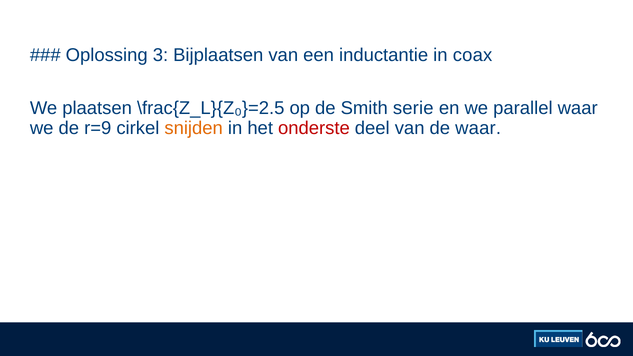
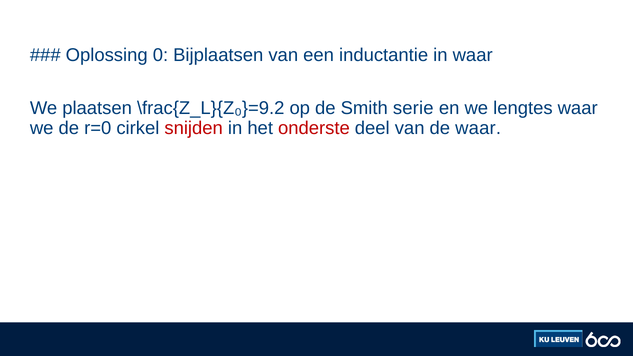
3: 3 -> 0 (160, 55)
in coax: coax -> waar (473, 55)
\frac{Z_L}{Z₀}=2.5: \frac{Z_L}{Z₀}=2.5 -> \frac{Z_L}{Z₀}=9.2 (211, 108)
parallel: parallel -> lengtes (523, 108)
r=9: r=9 -> r=0 (98, 128)
snijden colour: orange -> red (194, 128)
